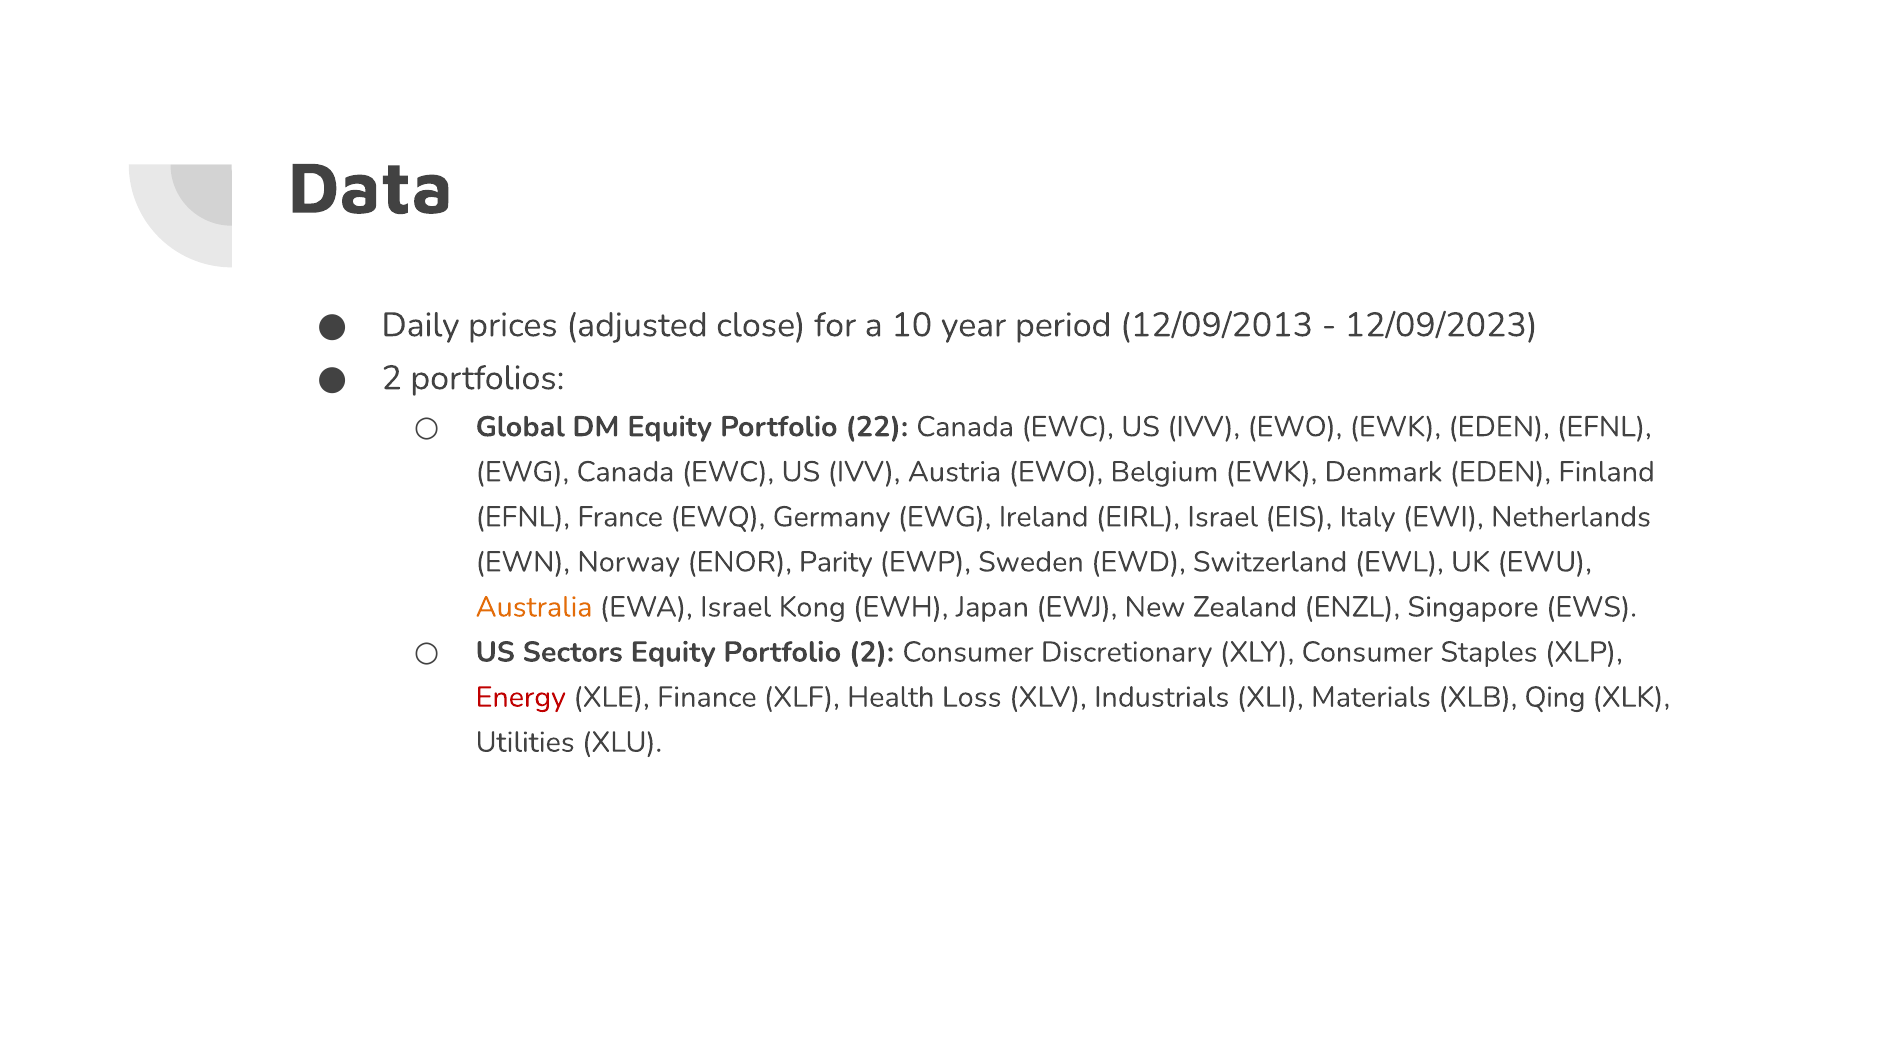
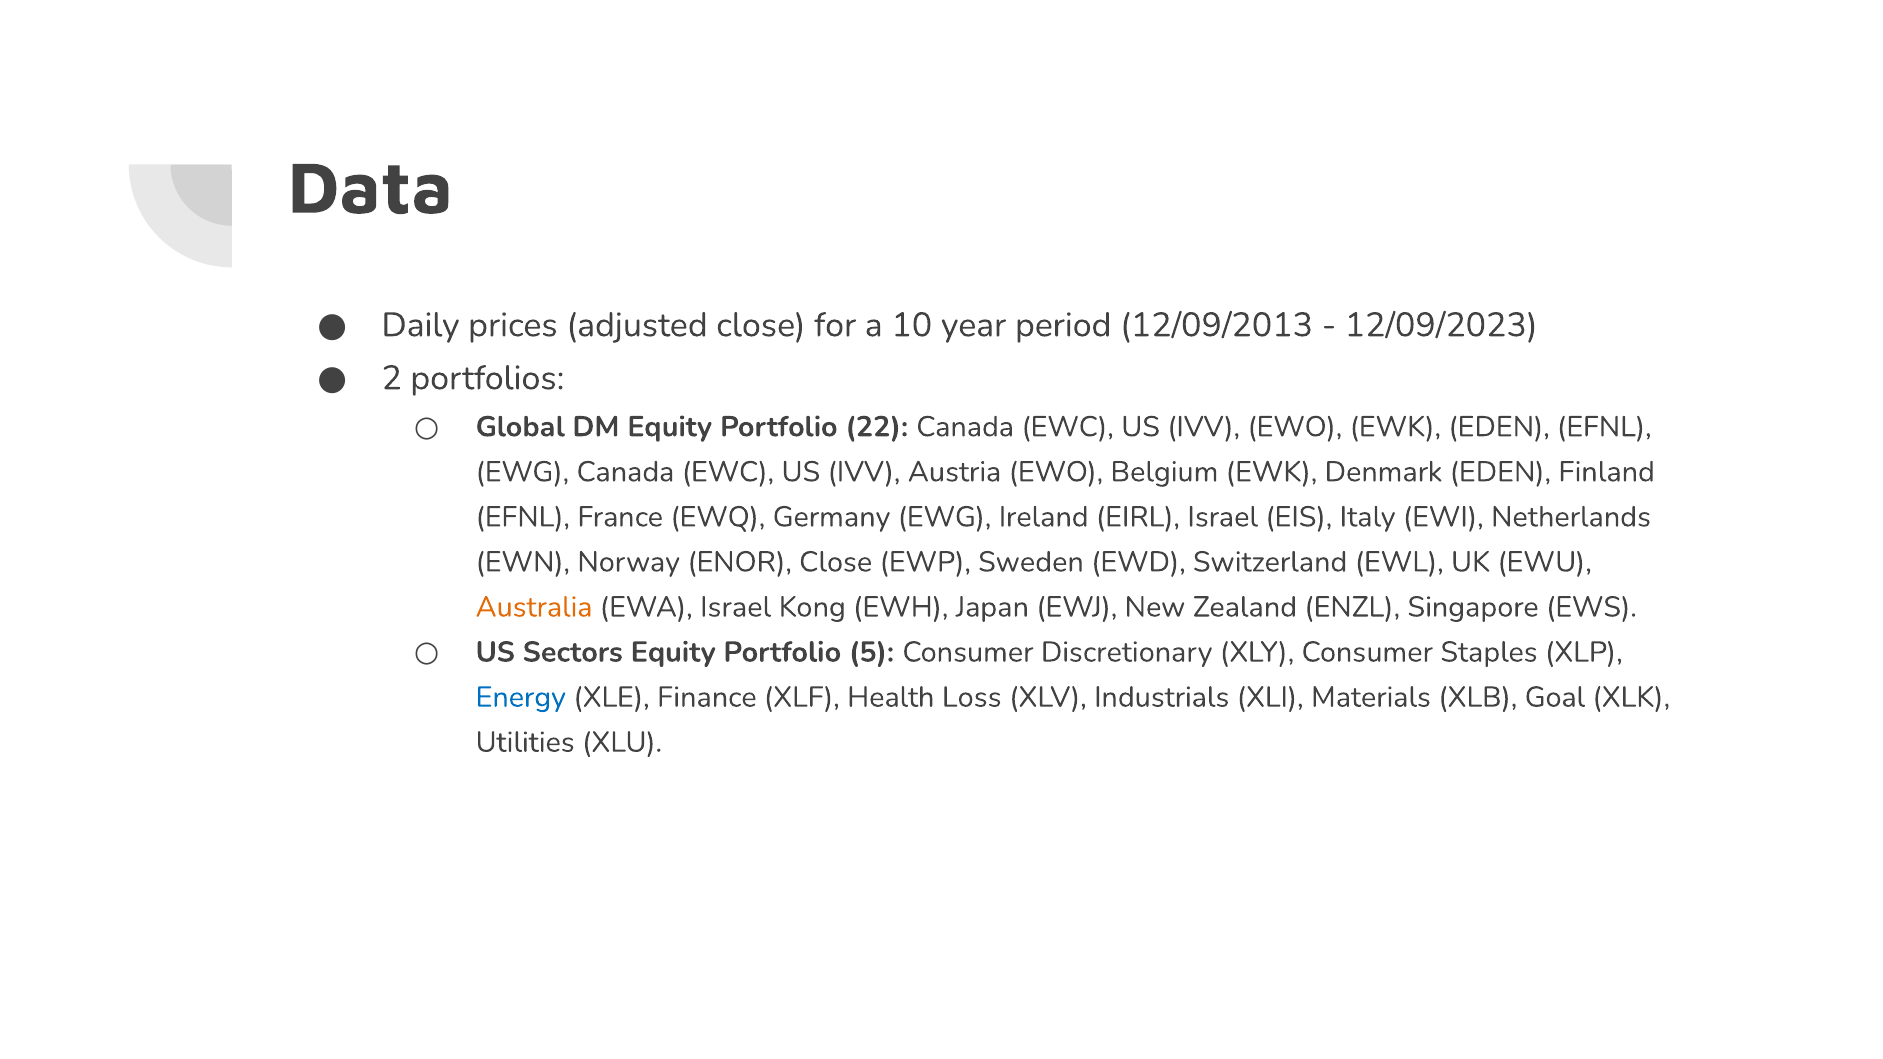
ENOR Parity: Parity -> Close (836, 562)
Portfolio 2: 2 -> 5 (872, 652)
Energy colour: red -> blue (521, 697)
Qing: Qing -> Goal (1555, 697)
